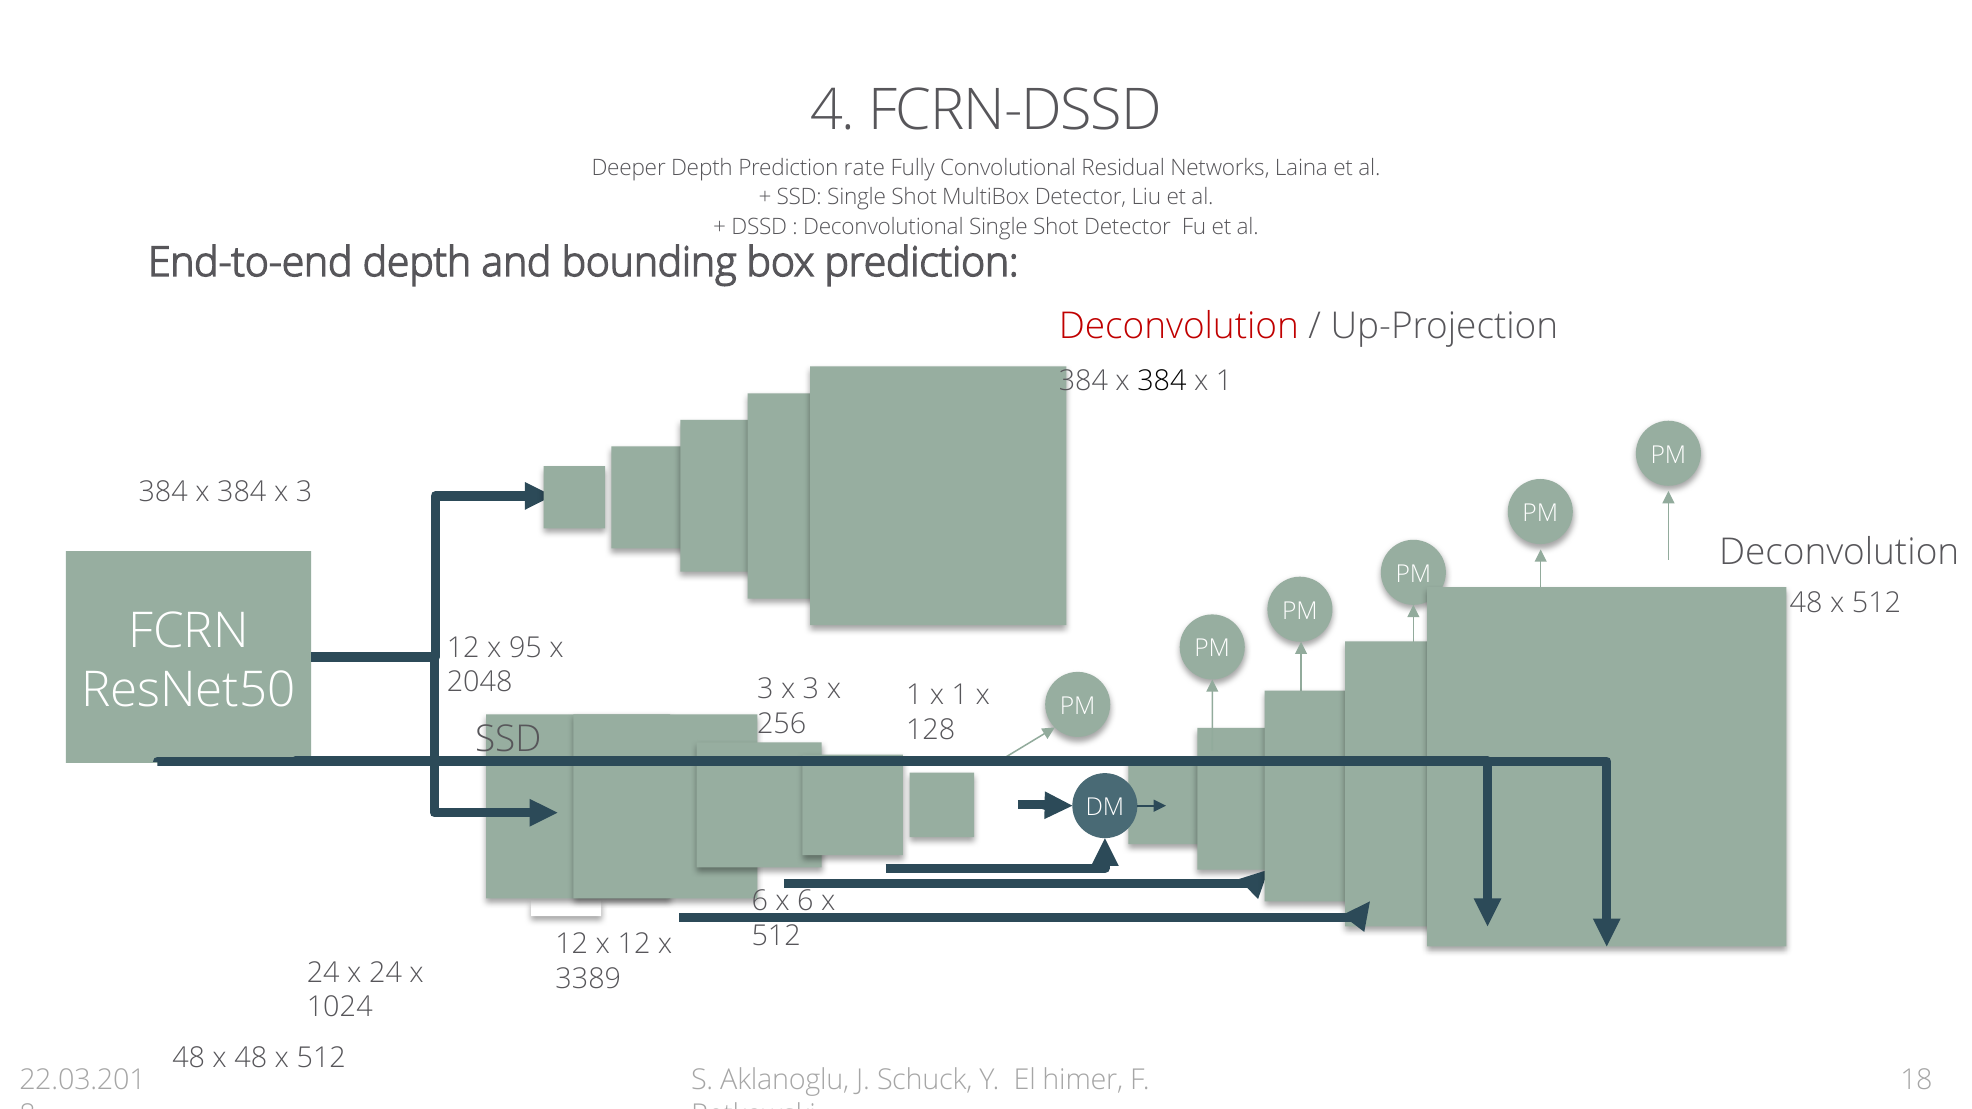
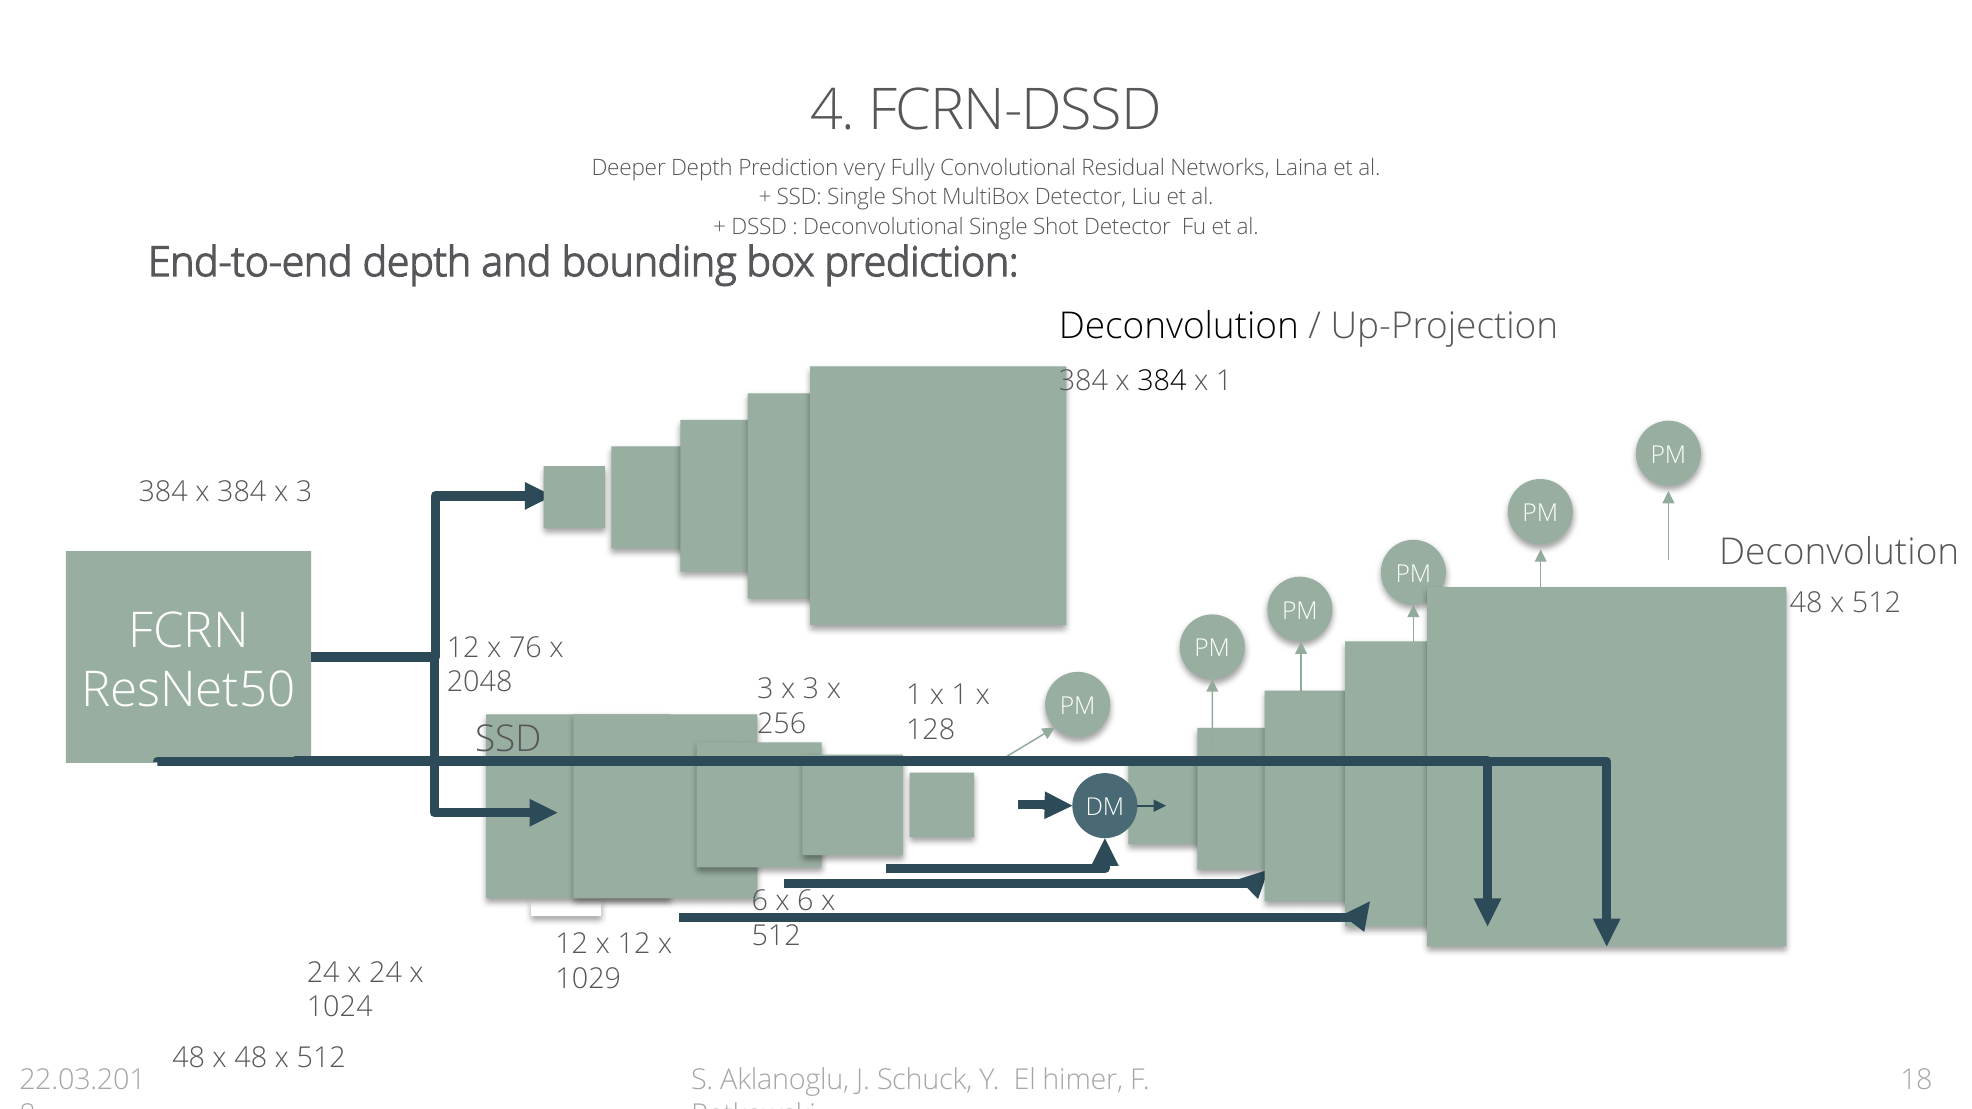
rate: rate -> very (865, 168)
Deconvolution colour: red -> black (1179, 327)
95: 95 -> 76 (525, 648)
3389: 3389 -> 1029 (588, 979)
